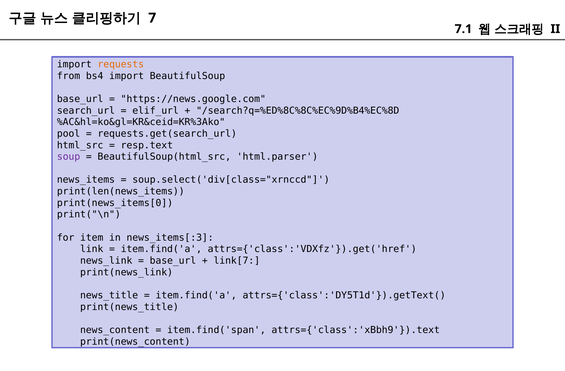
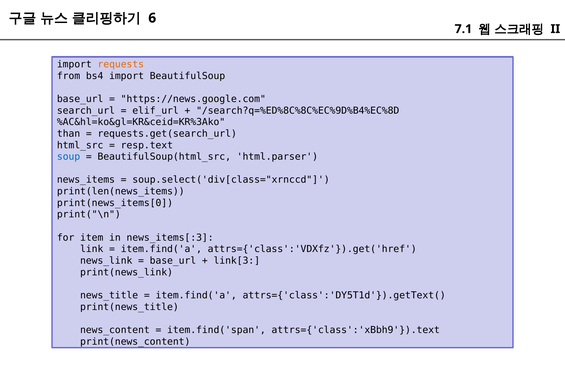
7: 7 -> 6 (152, 18)
pool: pool -> than (69, 134)
soup colour: purple -> blue (69, 157)
link[7: link[7 -> link[3 (237, 261)
